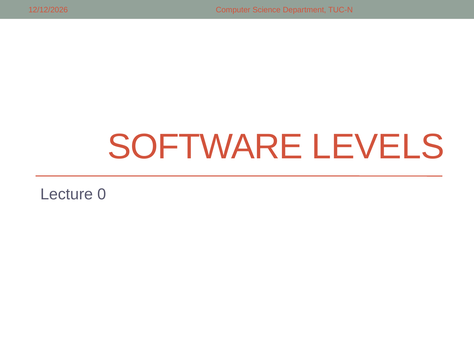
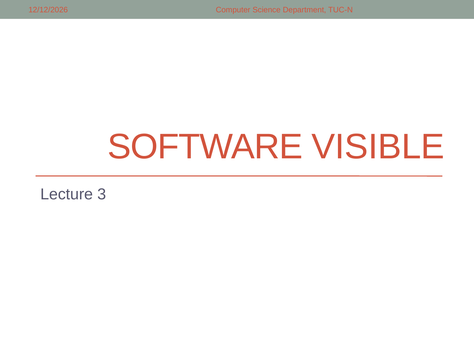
LEVELS: LEVELS -> VISIBLE (378, 147)
0: 0 -> 3 (102, 195)
